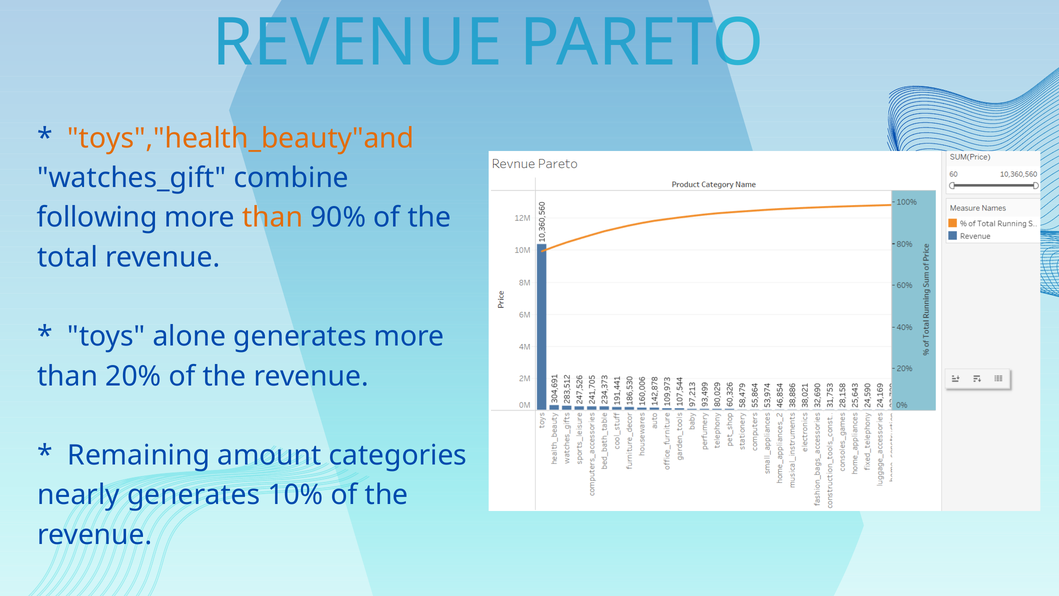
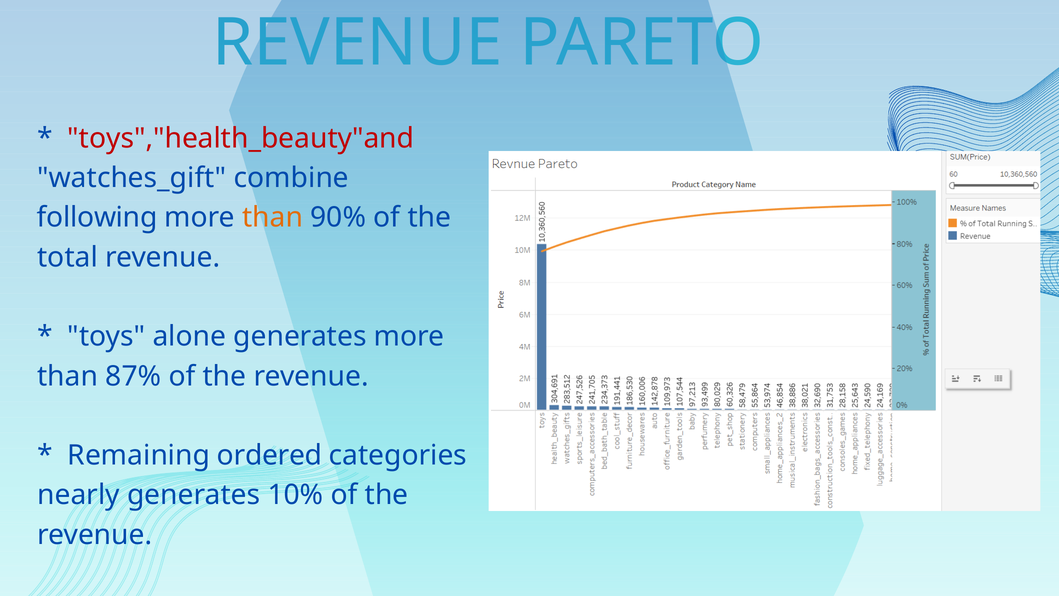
toys","health_beauty"and colour: orange -> red (241, 138)
20%: 20% -> 87% (133, 376)
amount: amount -> ordered (270, 455)
